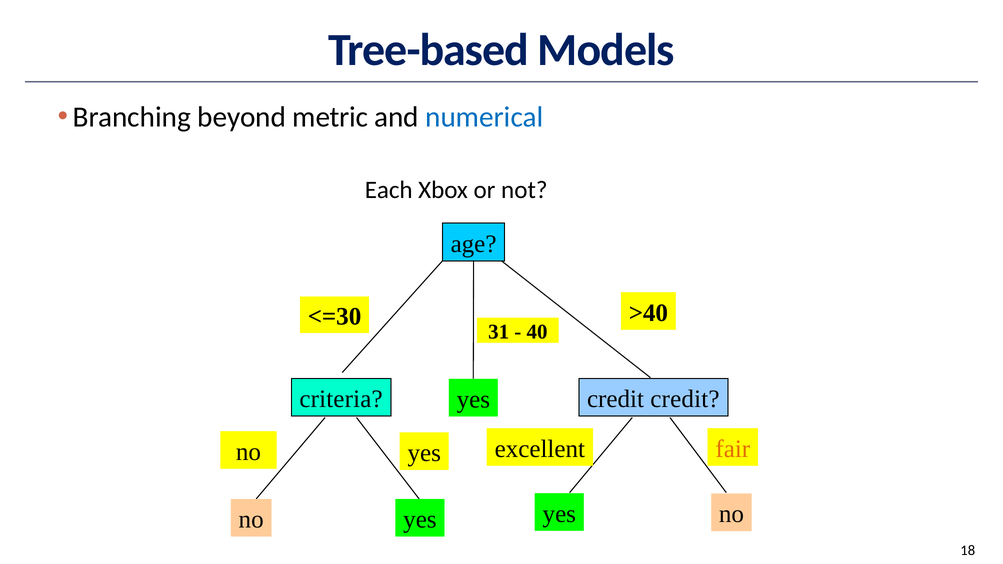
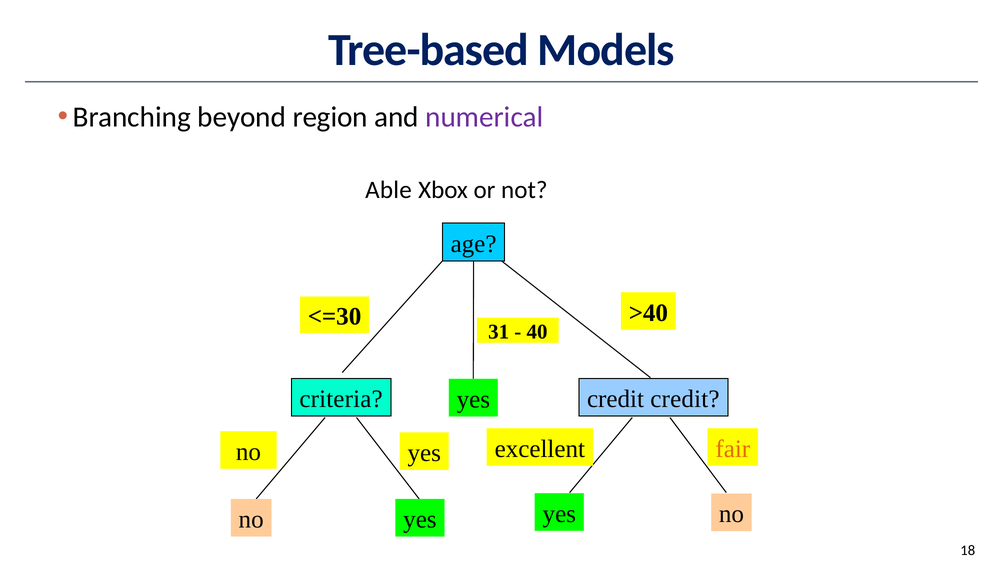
metric: metric -> region (330, 117)
numerical colour: blue -> purple (484, 117)
Each: Each -> Able (389, 190)
